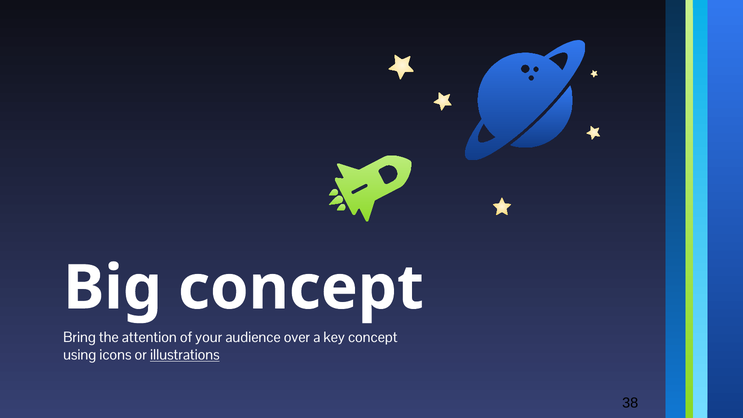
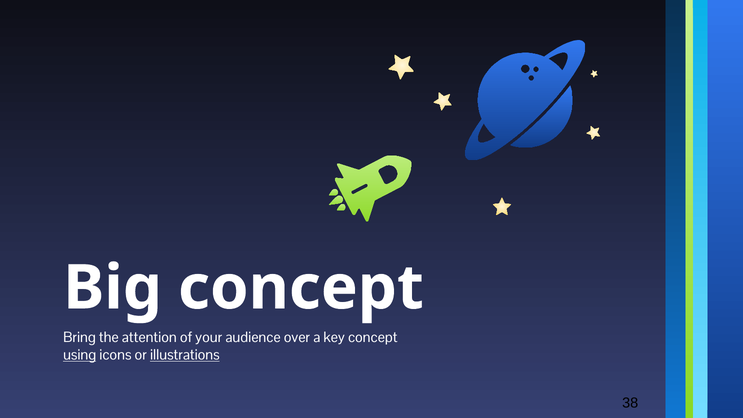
using underline: none -> present (80, 355)
